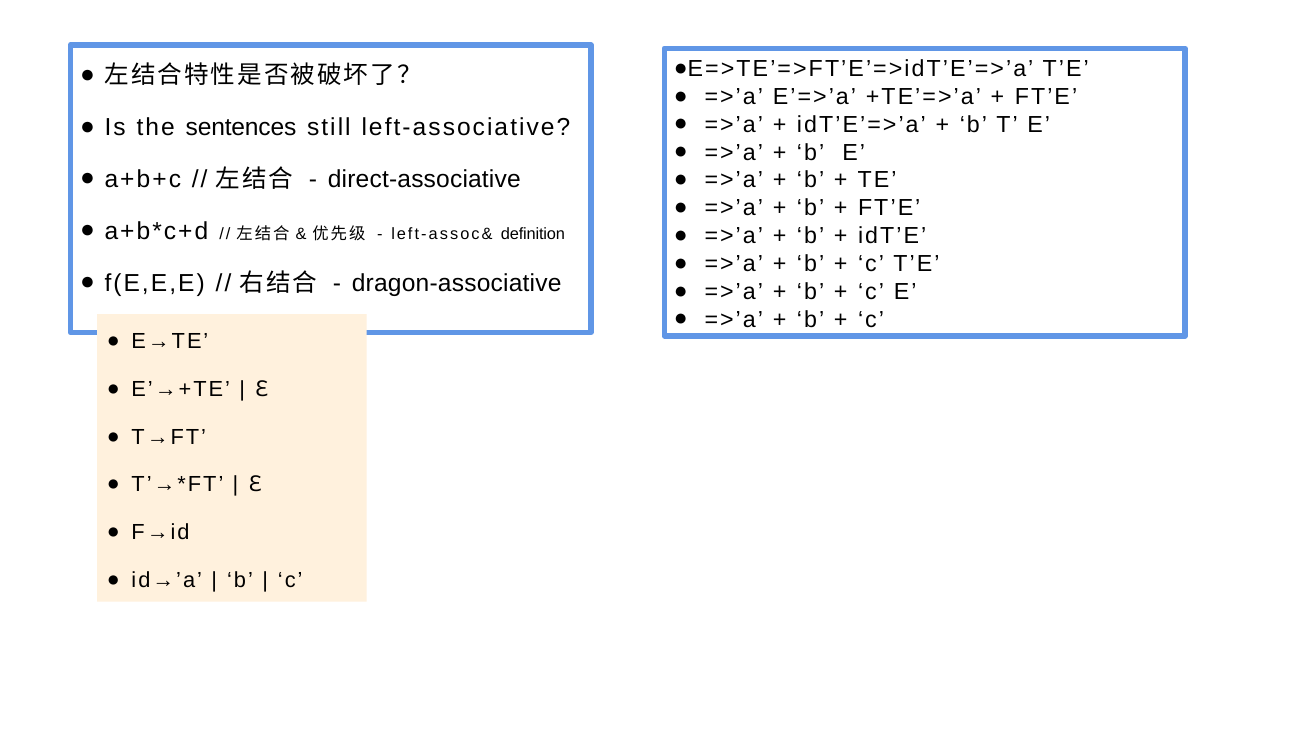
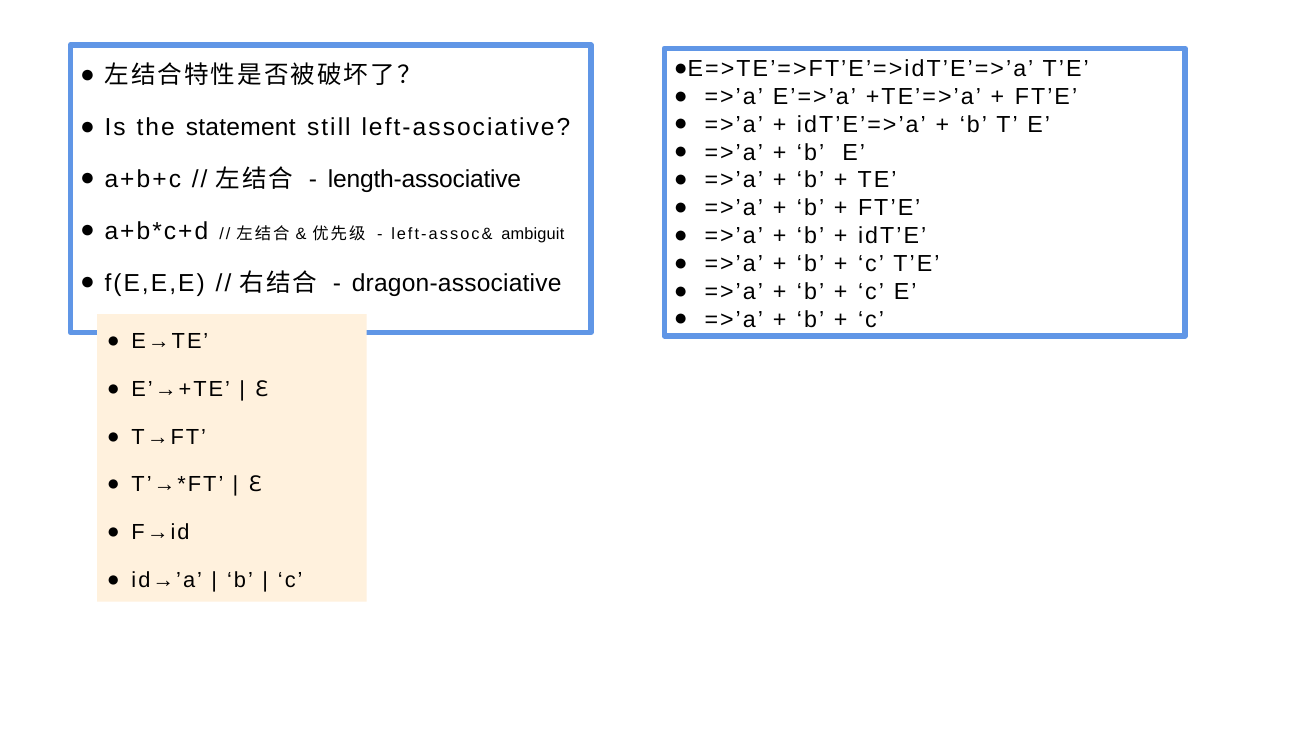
sentences: sentences -> statement (241, 127)
direct-associative: direct-associative -> length-associative (425, 179)
definition: definition -> ambiguit (533, 234)
